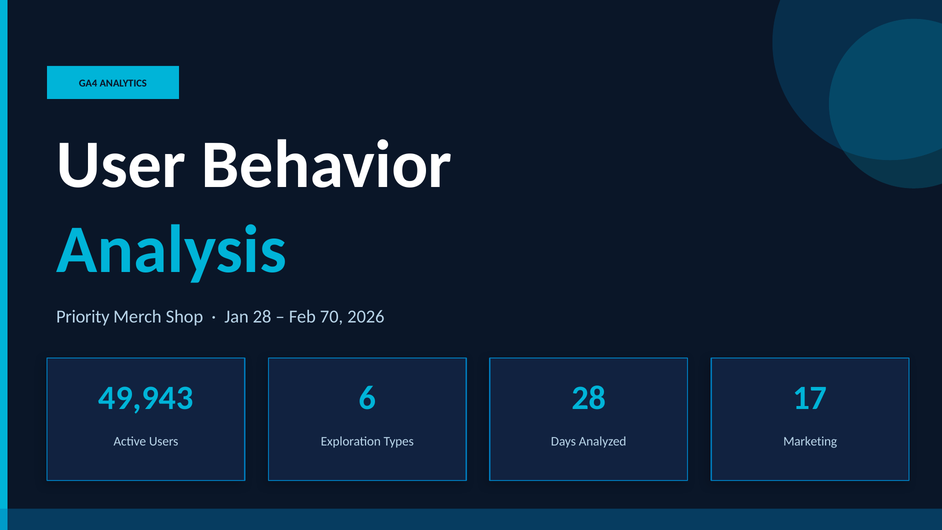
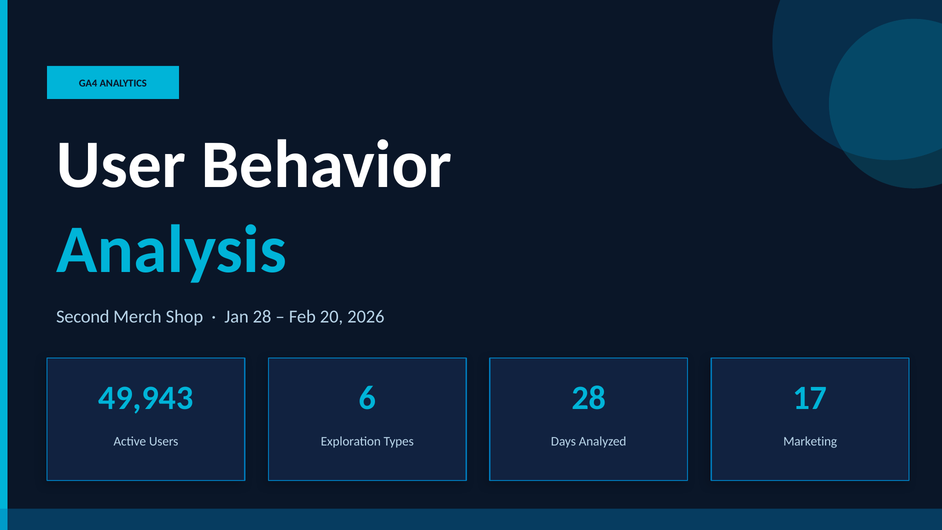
Priority: Priority -> Second (83, 317)
70: 70 -> 20 (332, 317)
